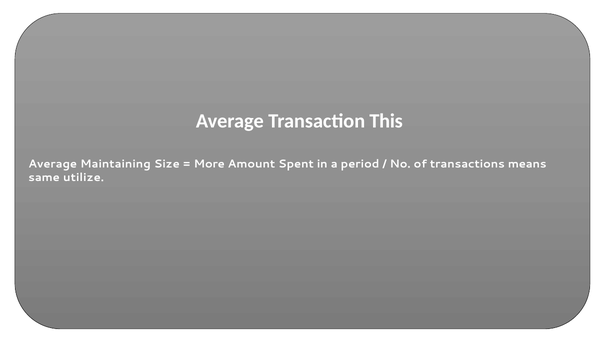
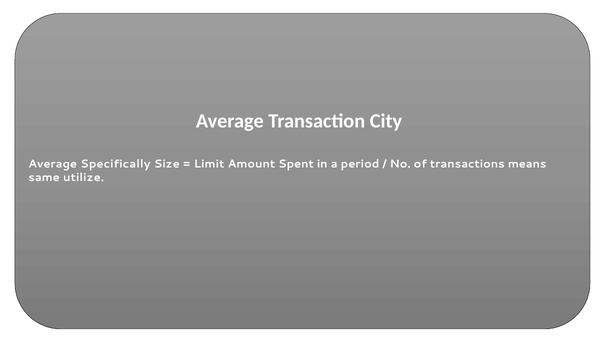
This: This -> City (386, 121)
Maintaining: Maintaining -> Specifically (115, 164)
More: More -> Limit (209, 164)
